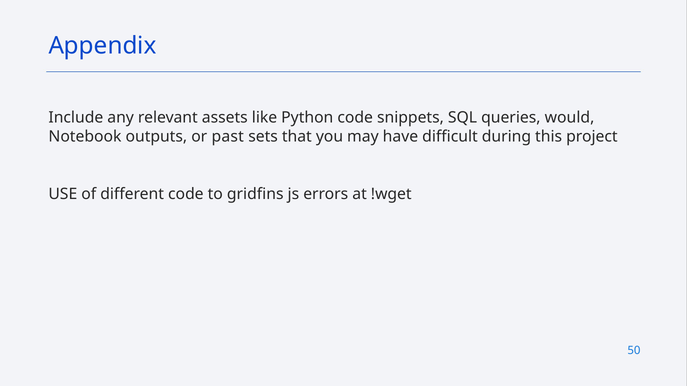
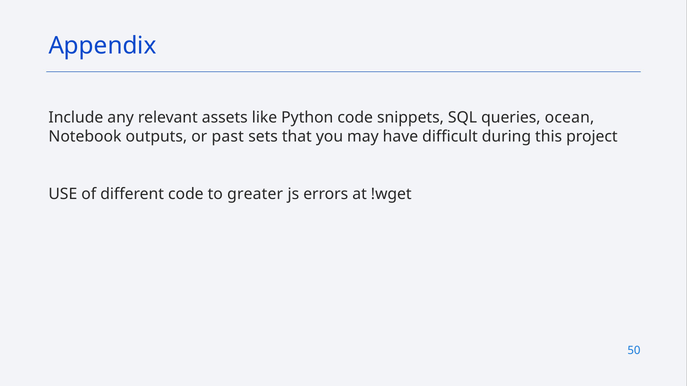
would: would -> ocean (569, 118)
gridfins: gridfins -> greater (255, 194)
